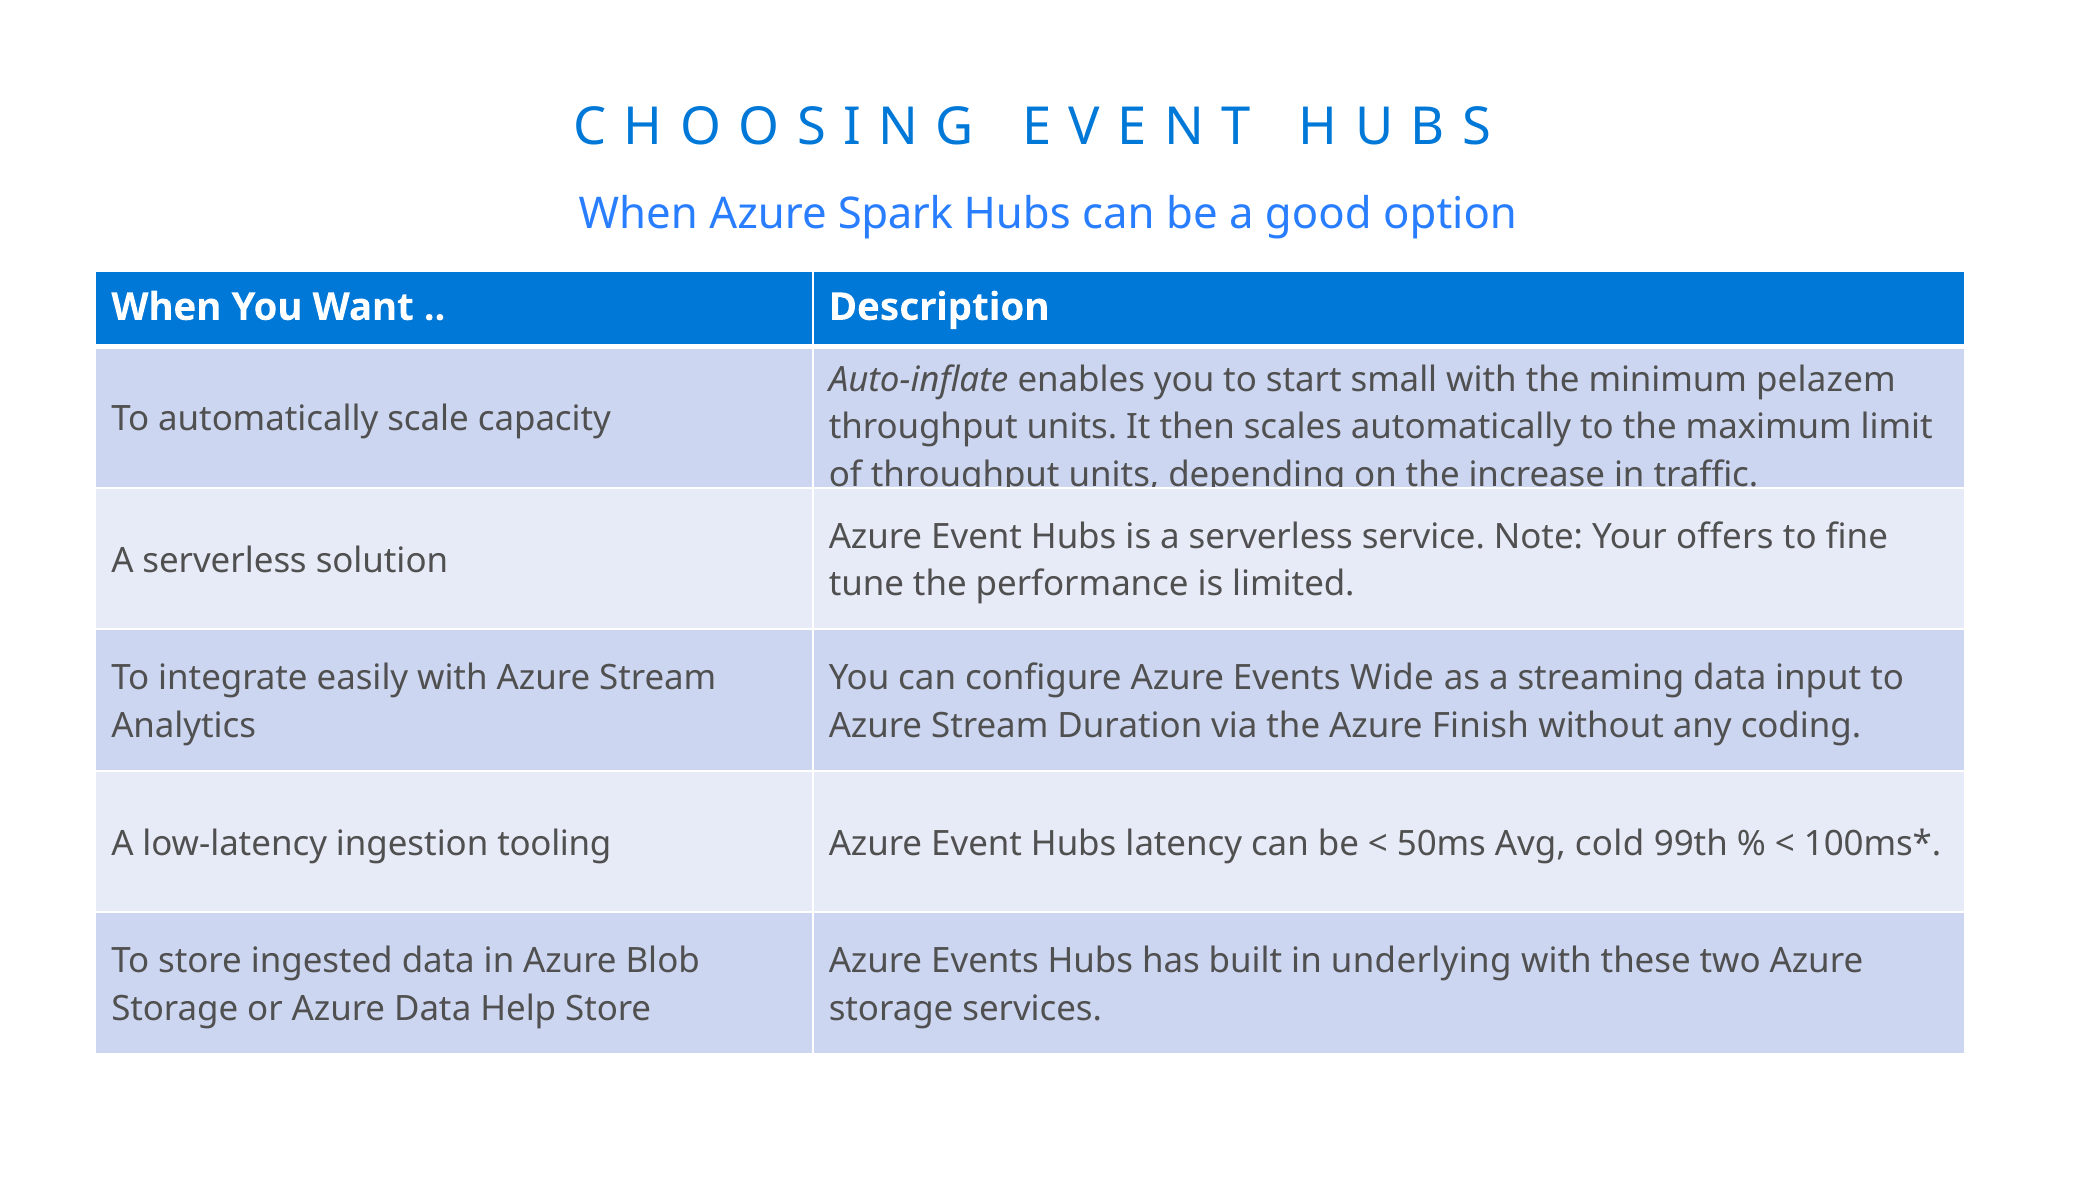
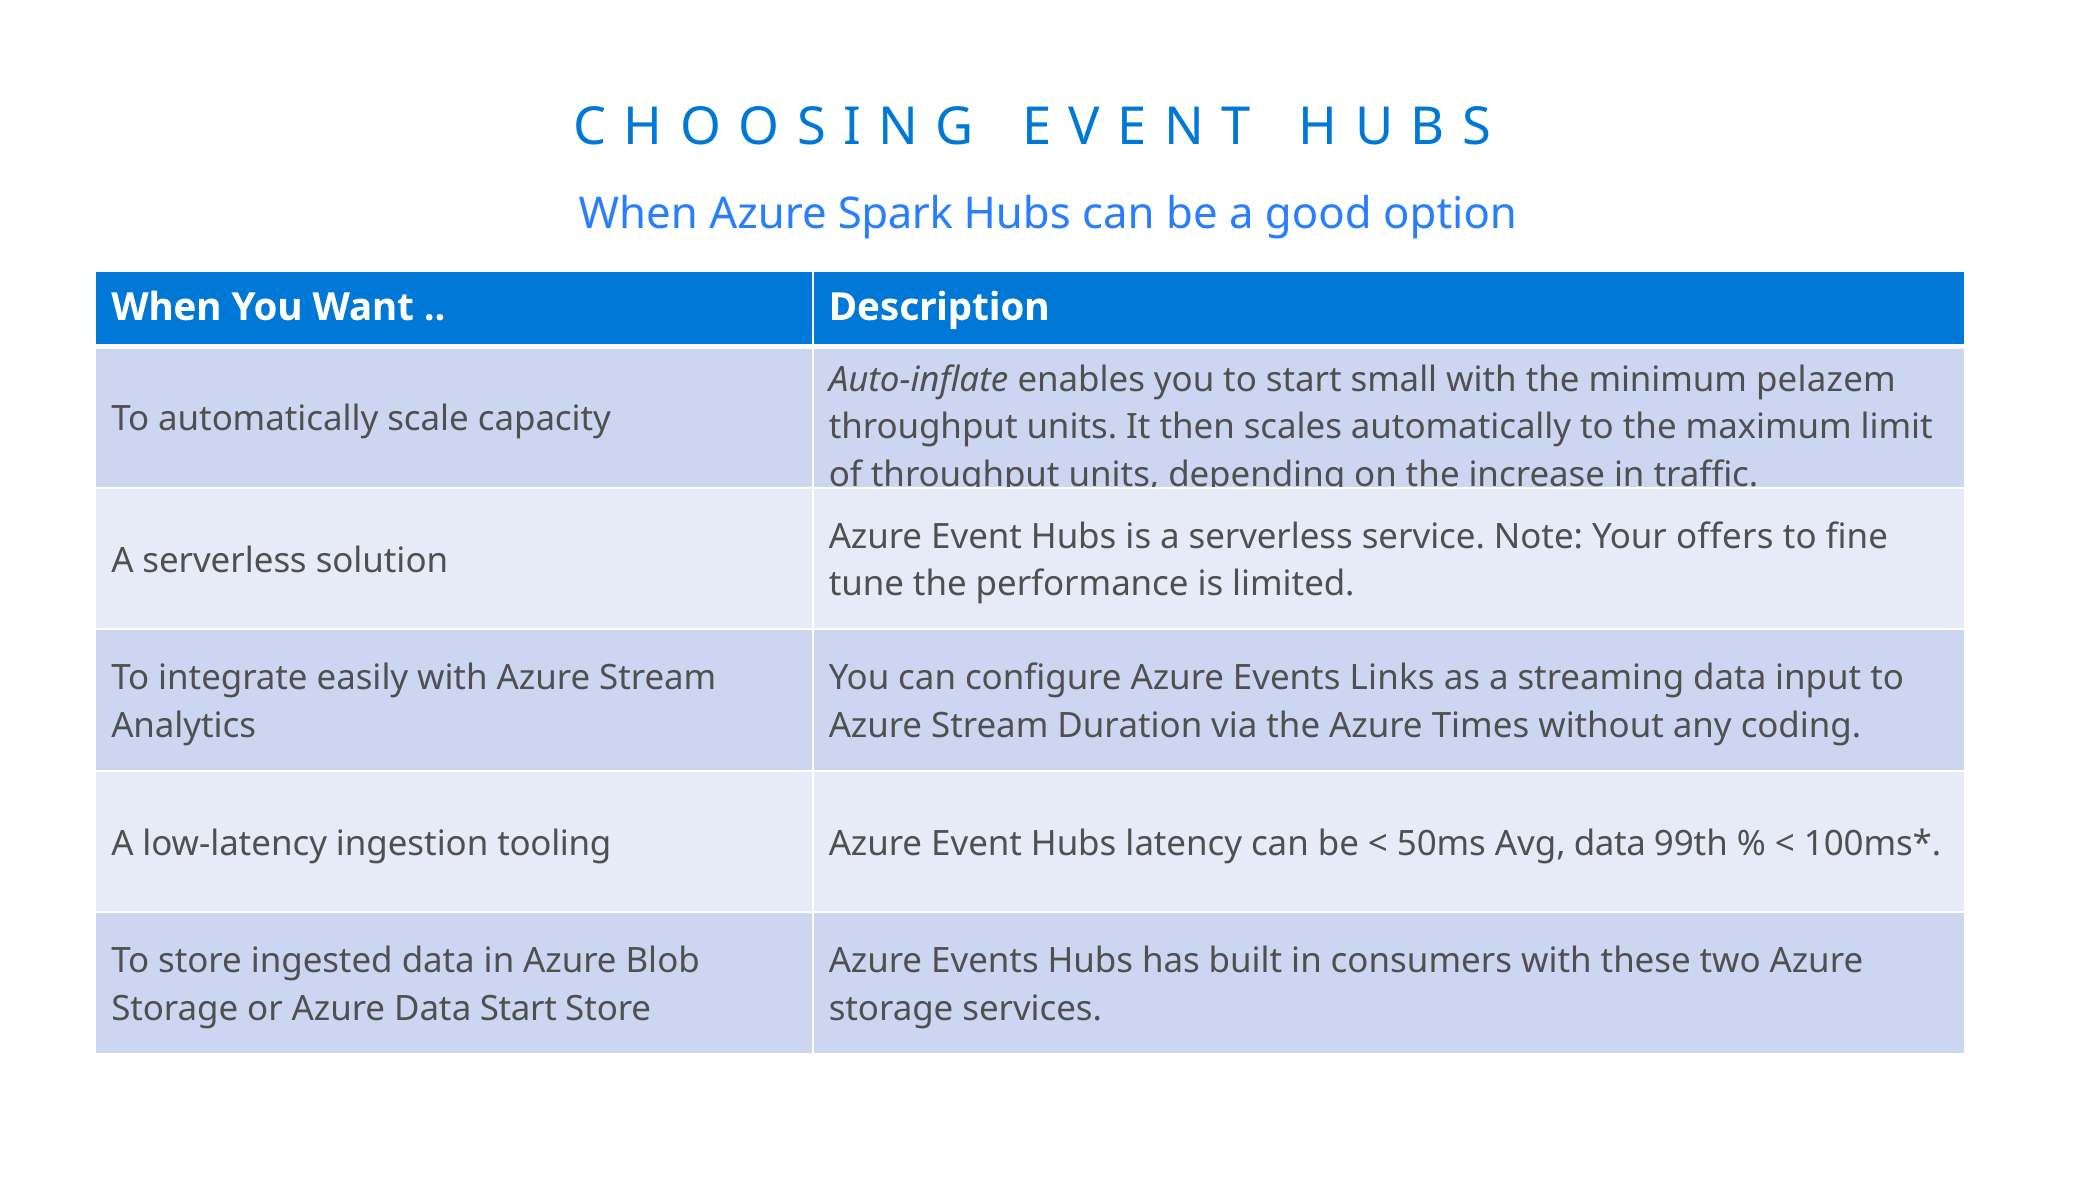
Wide: Wide -> Links (1392, 678)
Finish: Finish -> Times (1481, 726)
Avg cold: cold -> data (1610, 844)
underlying: underlying -> consumers (1421, 961)
Data Help: Help -> Start (518, 1009)
